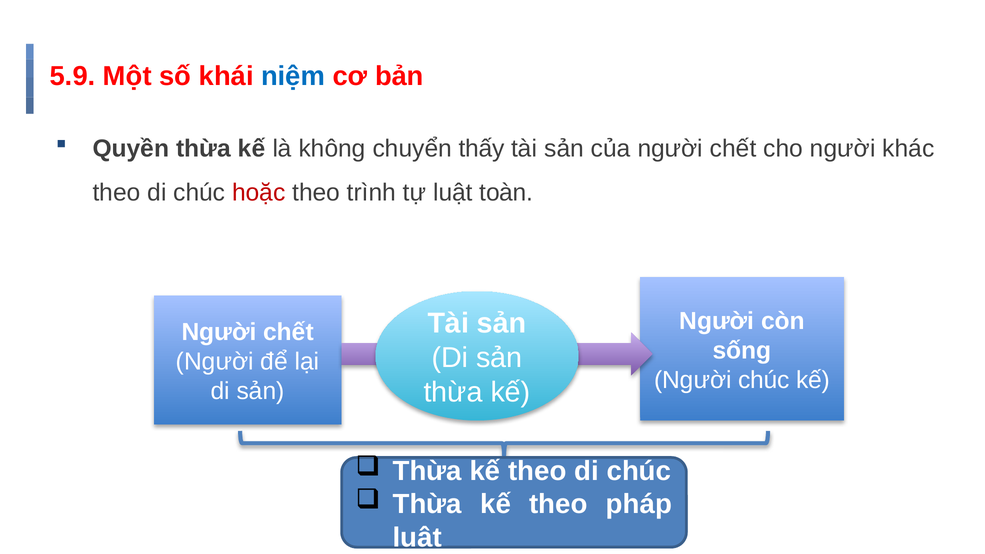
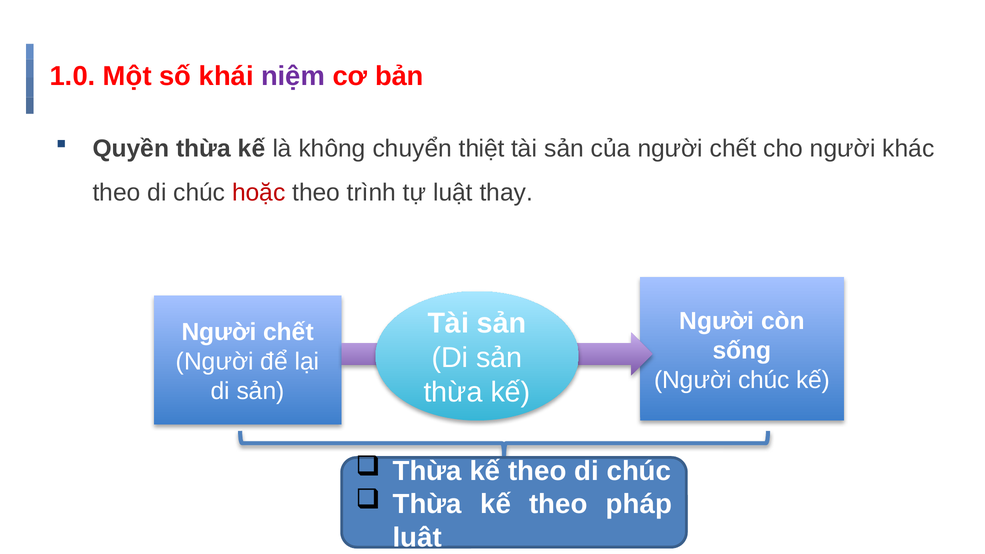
5.9: 5.9 -> 1.0 (73, 76)
niệm colour: blue -> purple (293, 76)
thấy: thấy -> thiệt (482, 148)
toàn: toàn -> thay (506, 193)
